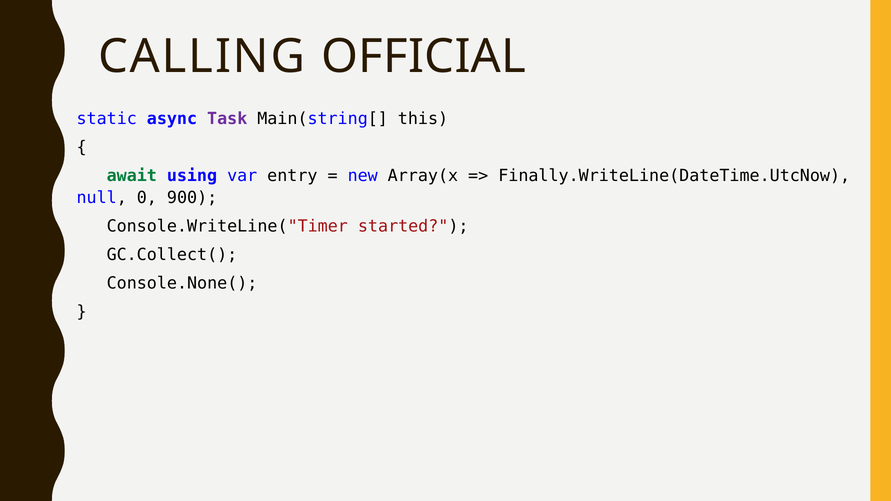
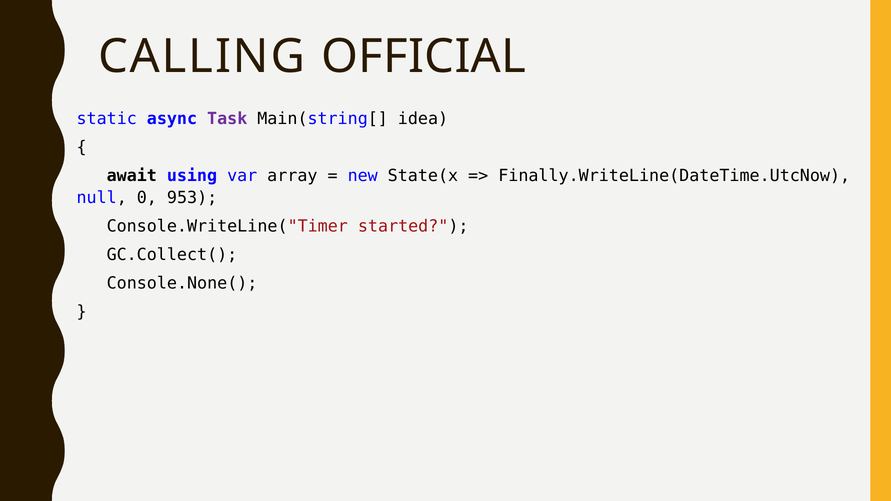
this: this -> idea (423, 119)
await colour: green -> black (132, 176)
entry: entry -> array (292, 176)
Array(x: Array(x -> State(x (423, 176)
900: 900 -> 953 (192, 198)
